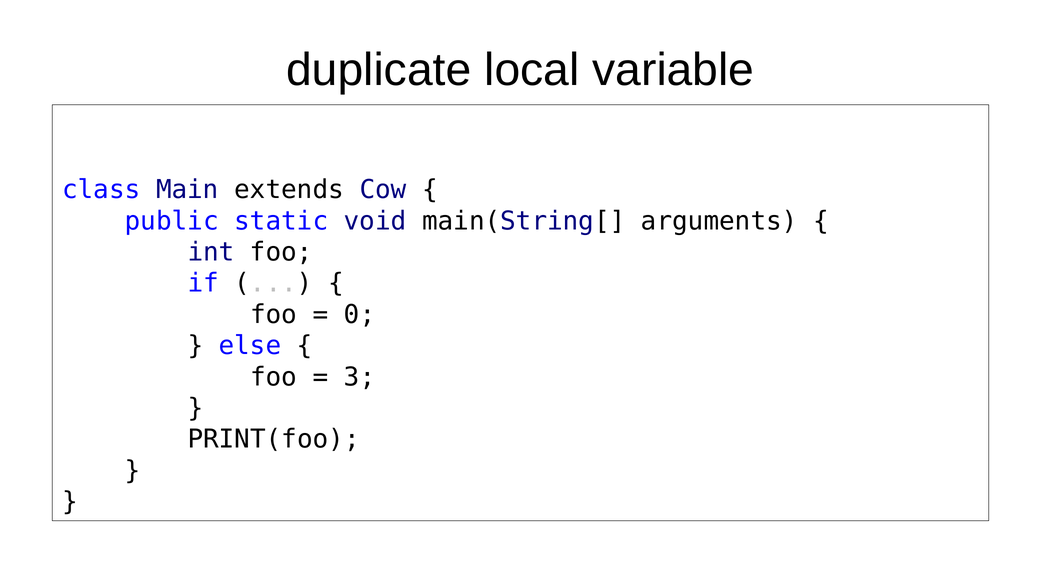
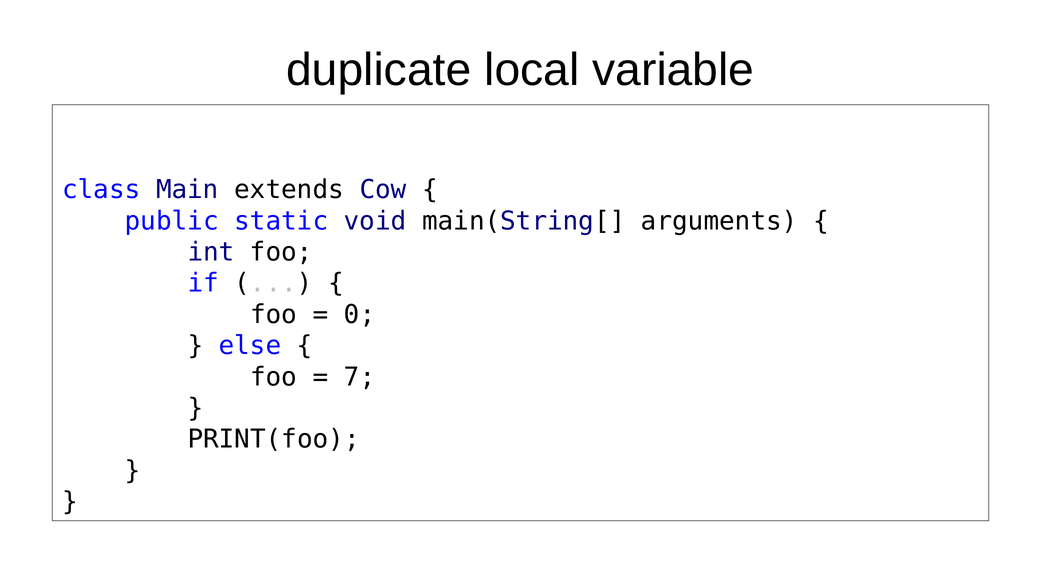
3: 3 -> 7 (360, 377)
